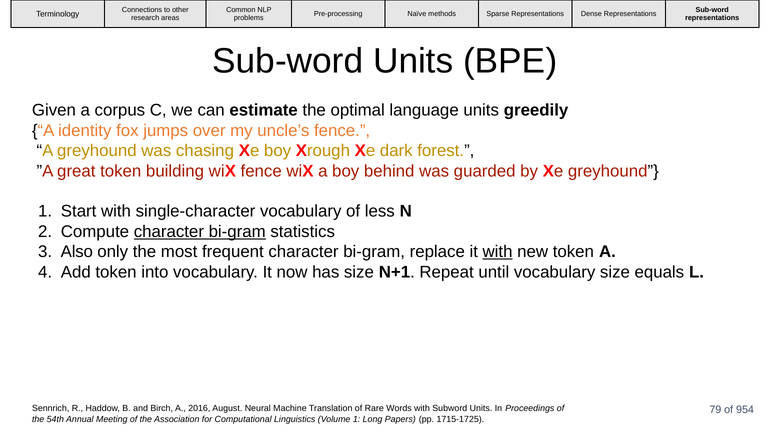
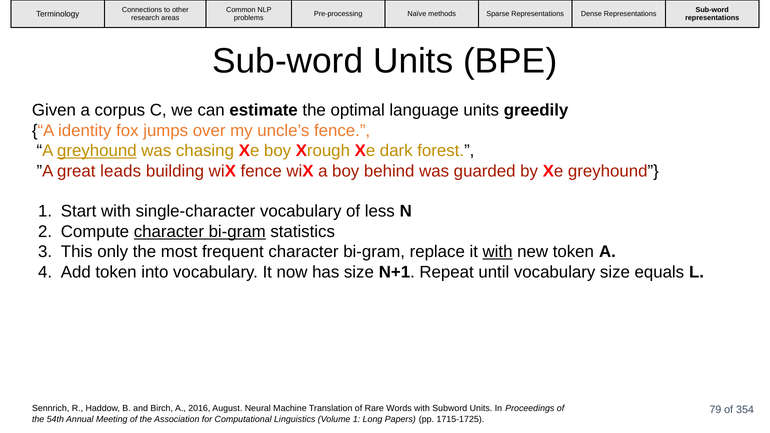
greyhound underline: none -> present (97, 151)
great token: token -> leads (121, 171)
Also: Also -> This (77, 252)
954: 954 -> 354 (745, 410)
